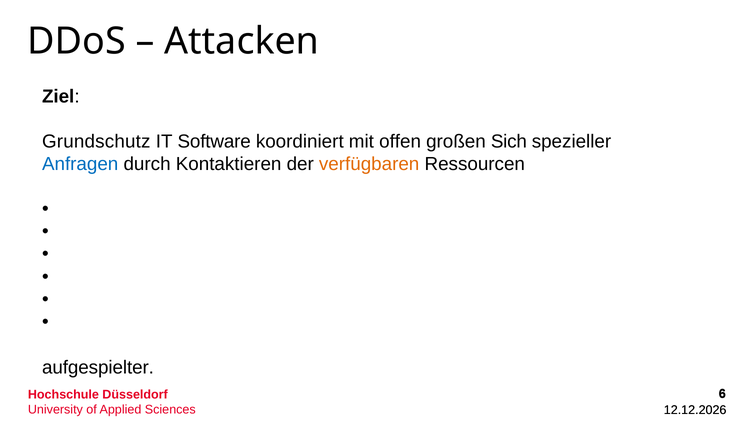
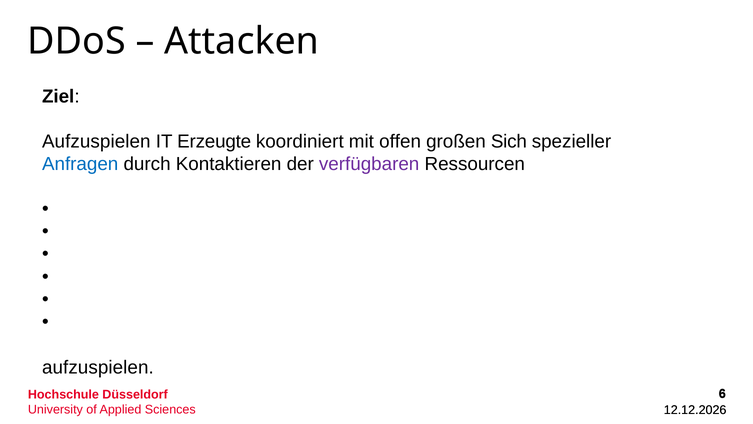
Grundschutz: Grundschutz -> Aufzuspielen (96, 141)
Software: Software -> Erzeugte (214, 141)
verfügbaren colour: orange -> purple (369, 164)
aufgespielter: aufgespielter -> aufzuspielen (98, 367)
